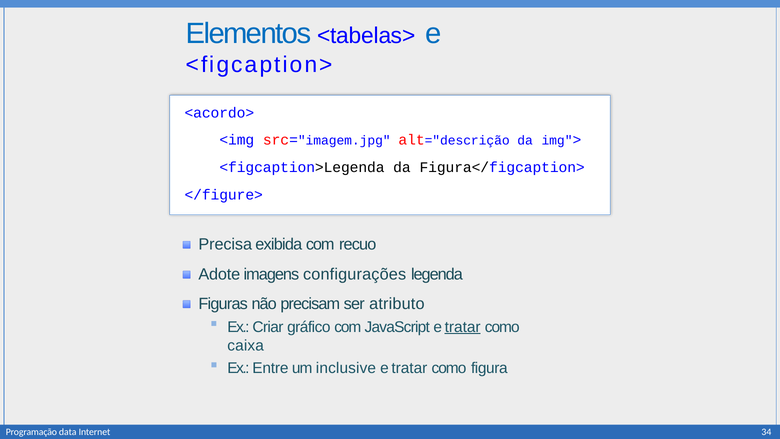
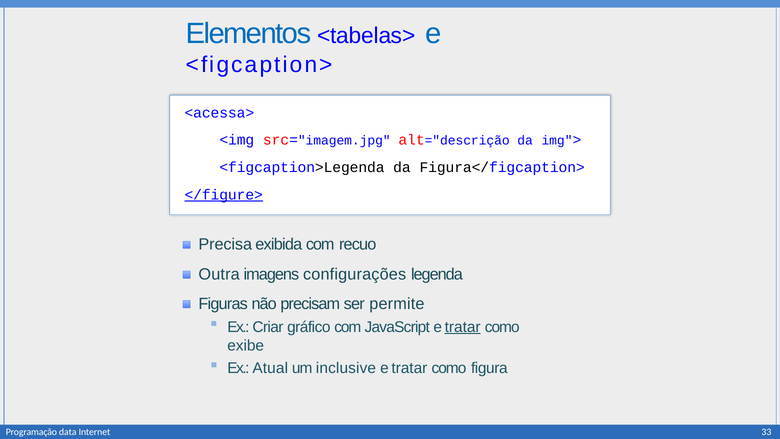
<acordo>: <acordo> -> <acessa> (219, 113)
</figure> underline: none -> present (224, 195)
Adote: Adote -> Outra (219, 274)
atributo: atributo -> permite (397, 304)
caixa: caixa -> exibe (246, 345)
Entre: Entre -> Atual (270, 368)
34: 34 -> 33 (766, 432)
